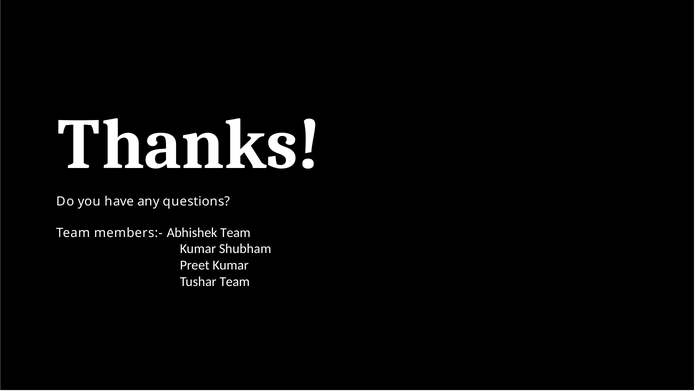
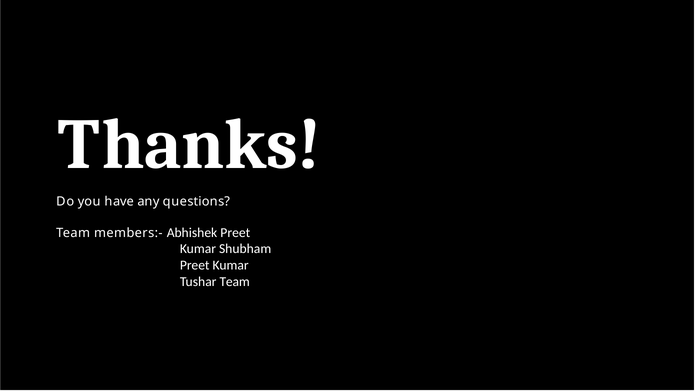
Abhishek Team: Team -> Preet (235, 233)
